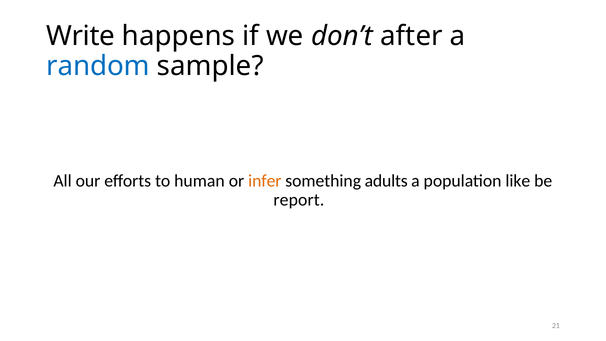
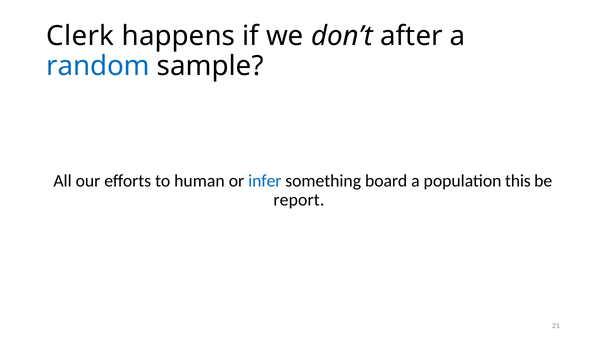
Write: Write -> Clerk (80, 36)
infer colour: orange -> blue (265, 181)
adults: adults -> board (386, 181)
like: like -> this (518, 181)
